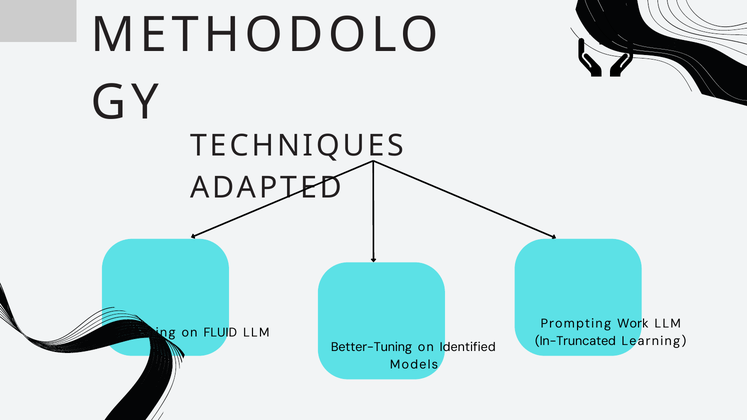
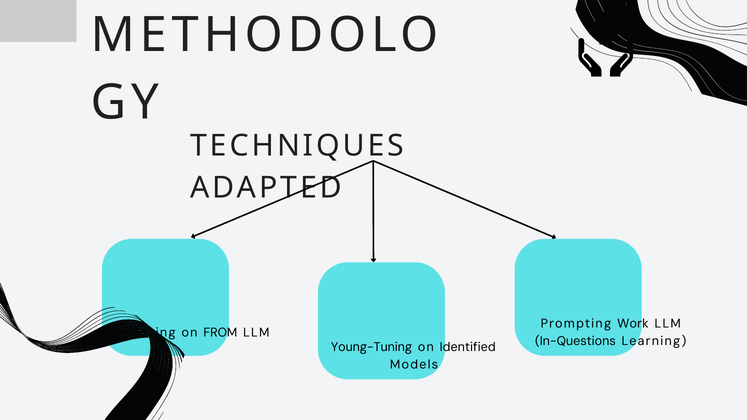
FLUID: FLUID -> FROM (220, 333)
In-Truncated: In-Truncated -> In-Questions (575, 341)
Better-Tuning: Better-Tuning -> Young-Tuning (372, 347)
